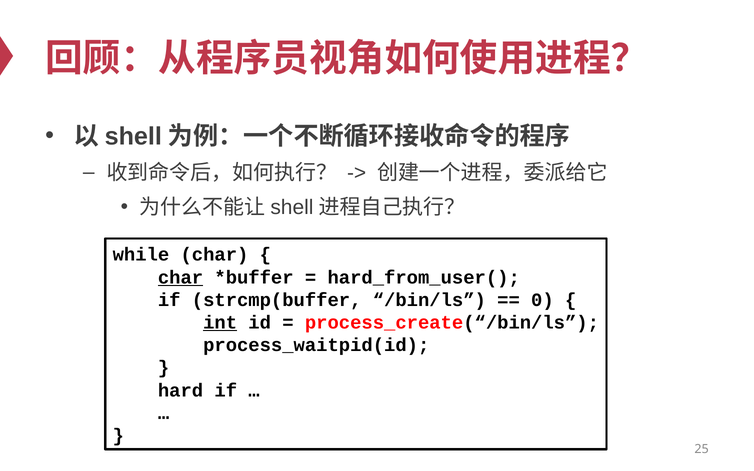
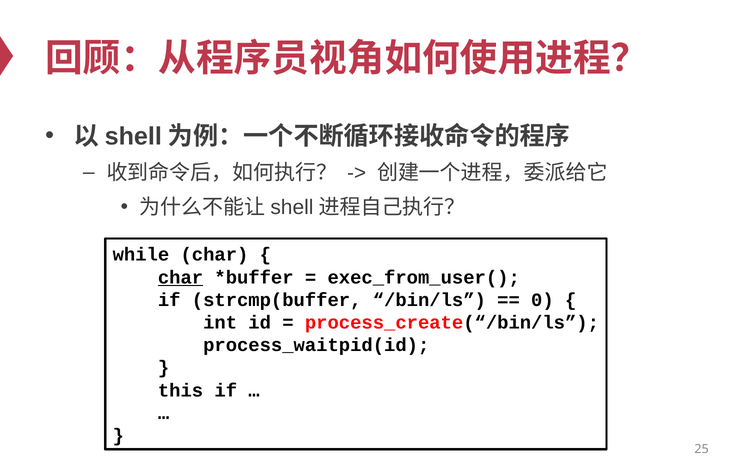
hard_from_user(: hard_from_user( -> exec_from_user( (424, 277)
int underline: present -> none (220, 323)
hard: hard -> this (181, 391)
